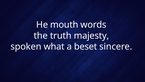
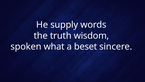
mouth: mouth -> supply (64, 25)
majesty: majesty -> wisdom (91, 36)
